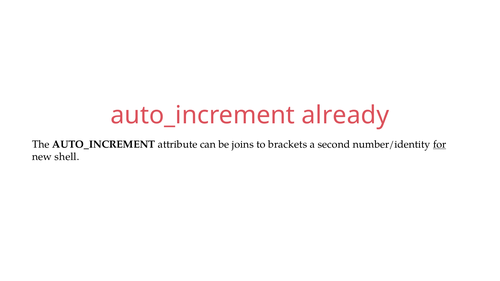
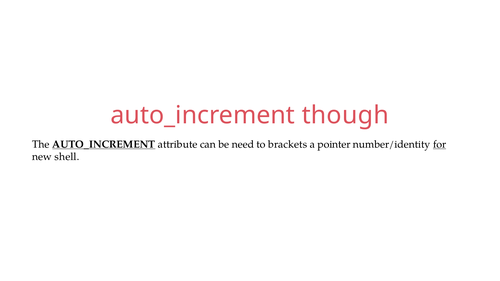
already: already -> though (345, 115)
AUTO_INCREMENT underline: none -> present (104, 144)
joins: joins -> need (243, 144)
second: second -> pointer (334, 144)
